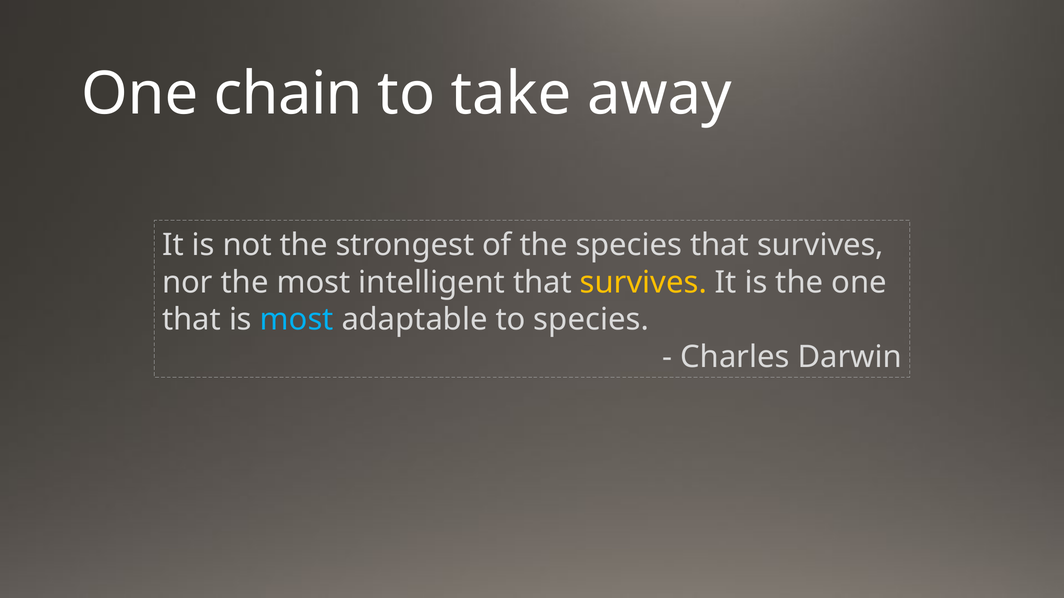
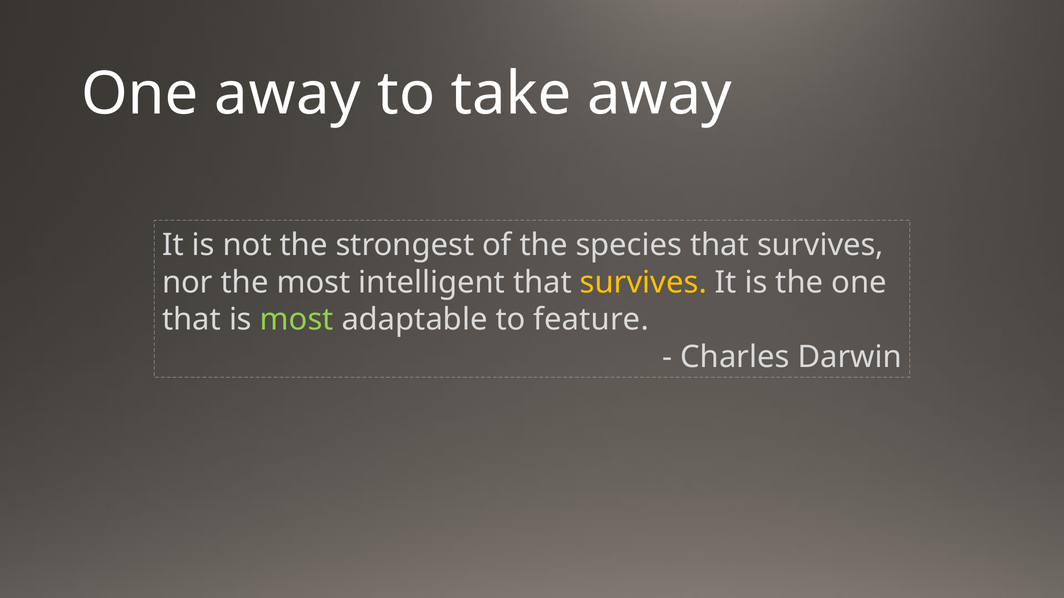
One chain: chain -> away (288, 94)
most colour: light blue -> light green (297, 320)
to species: species -> feature (591, 320)
